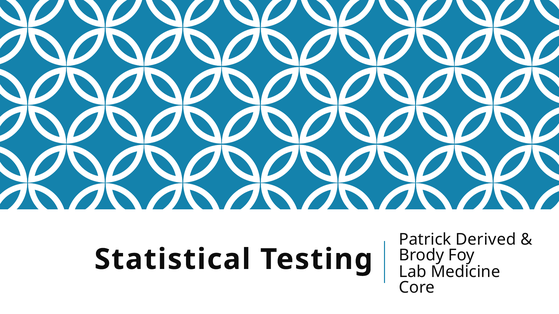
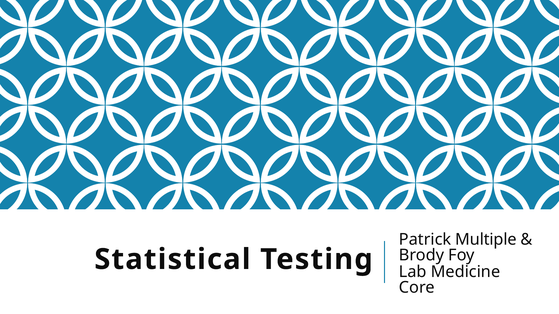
Derived: Derived -> Multiple (486, 240)
